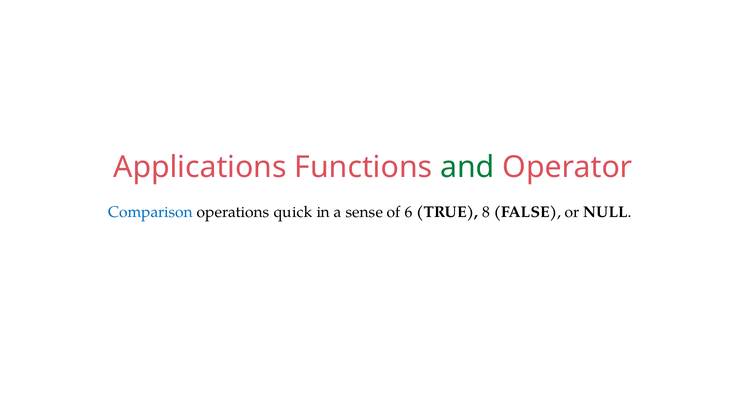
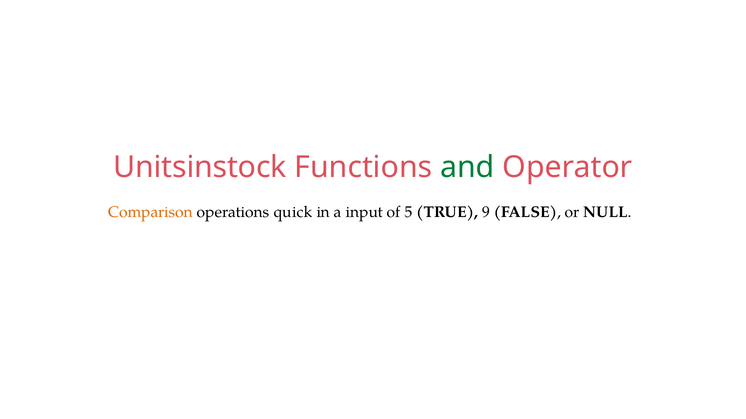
Applications: Applications -> Unitsinstock (200, 168)
Comparison colour: blue -> orange (151, 212)
sense: sense -> input (364, 212)
6: 6 -> 5 (408, 212)
8: 8 -> 9 (486, 212)
